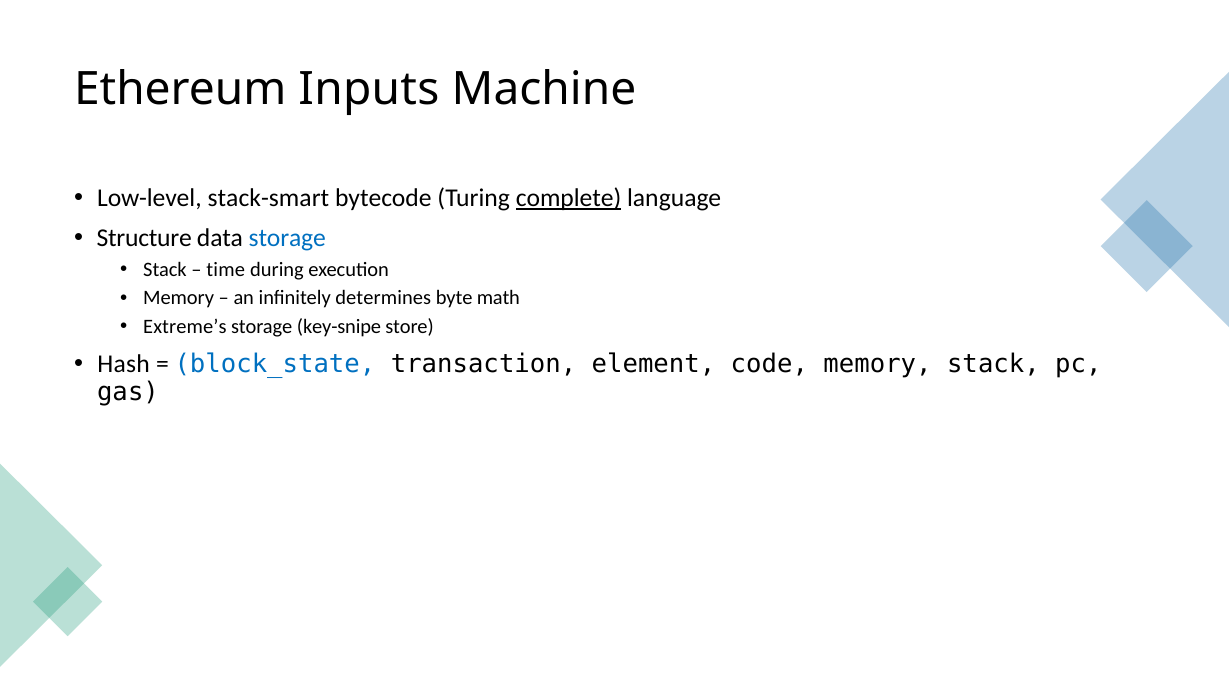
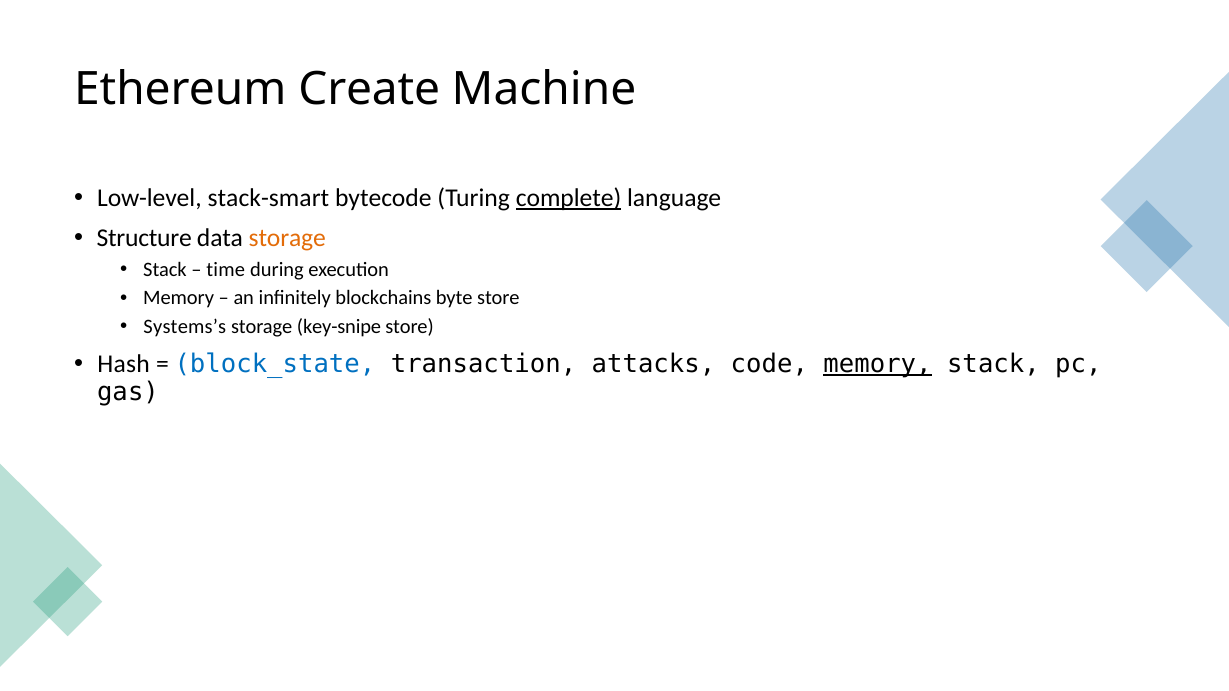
Inputs: Inputs -> Create (369, 89)
storage colour: blue -> orange (287, 239)
determines: determines -> blockchains (383, 298)
byte math: math -> store (498, 298)
Extreme’s: Extreme’s -> Systems’s (185, 327)
element: element -> attacks (653, 364)
memory underline: none -> present (878, 364)
